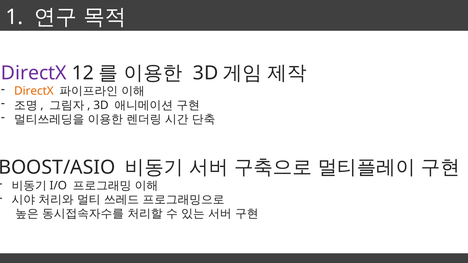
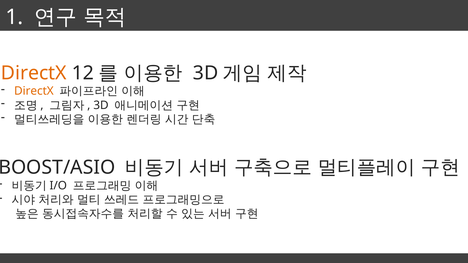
DirectX colour: purple -> orange (34, 73)
